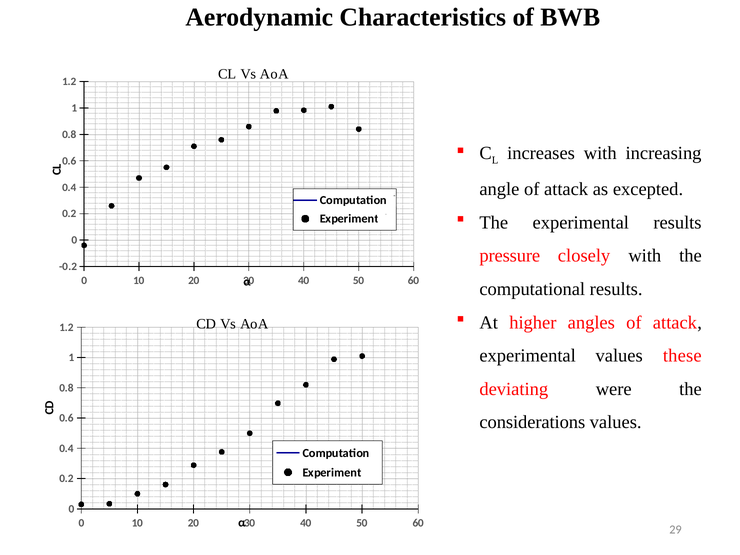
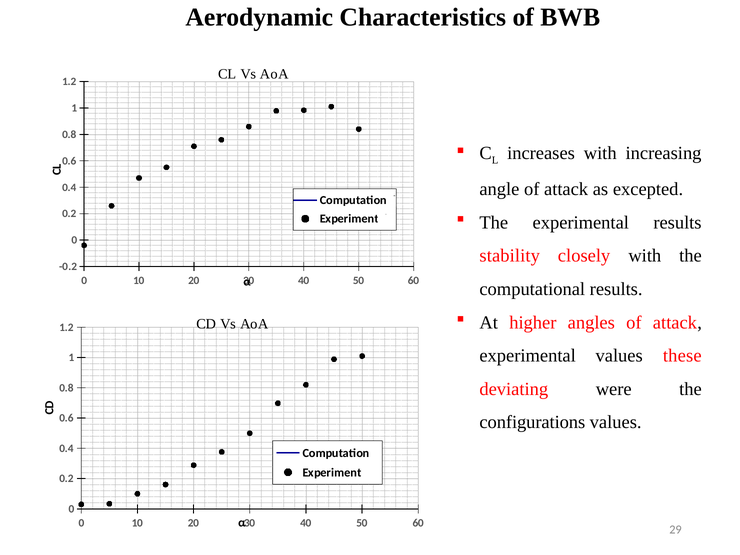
pressure: pressure -> stability (510, 256)
considerations: considerations -> configurations (532, 422)
